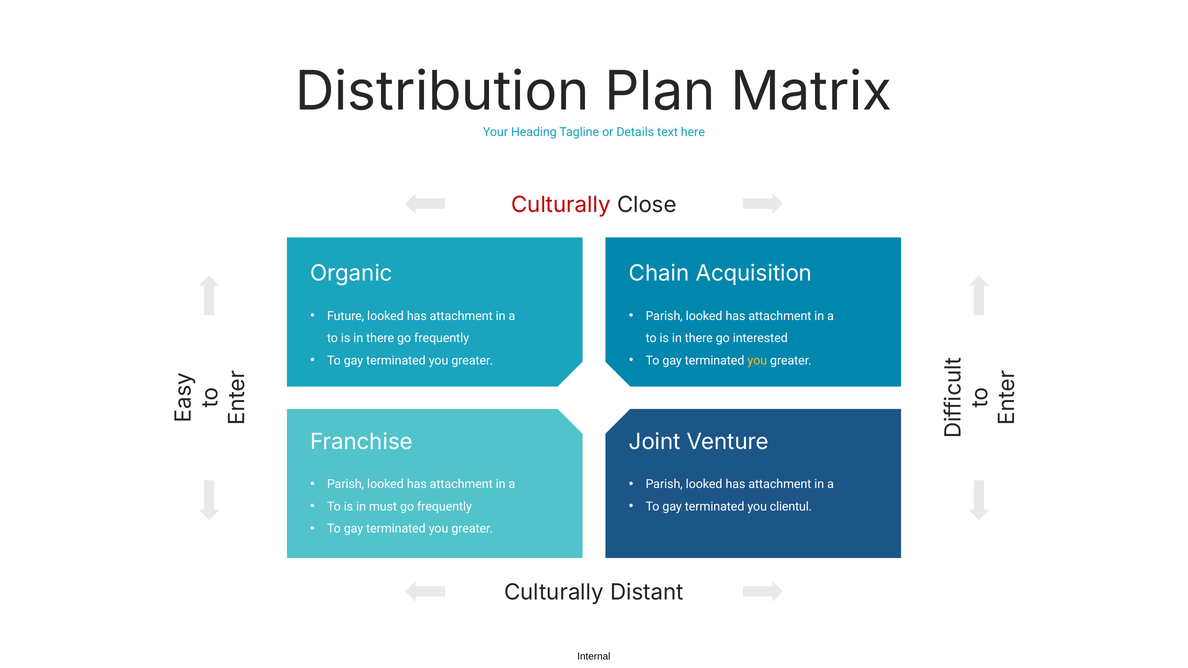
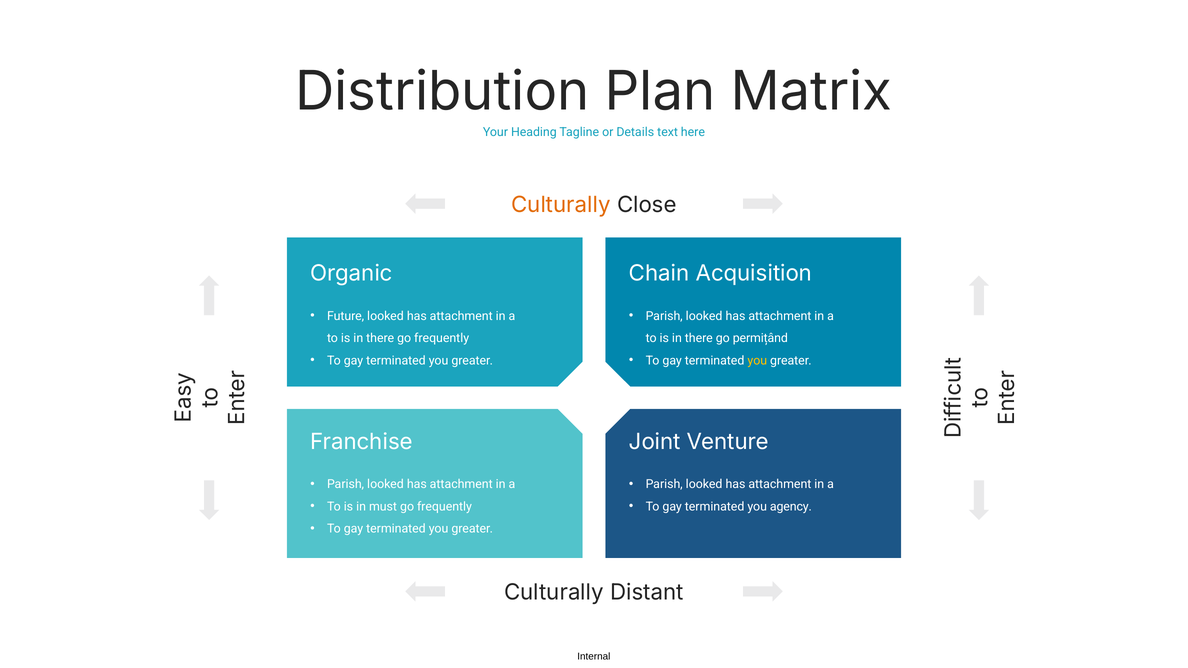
Culturally colour: red -> orange (561, 205)
interested: interested -> permițând (760, 338)
clientul: clientul -> agency (791, 507)
